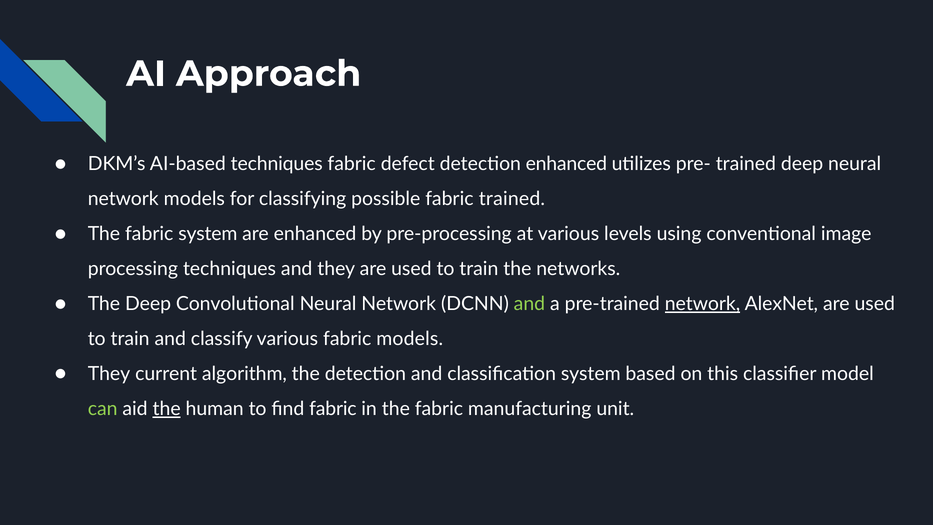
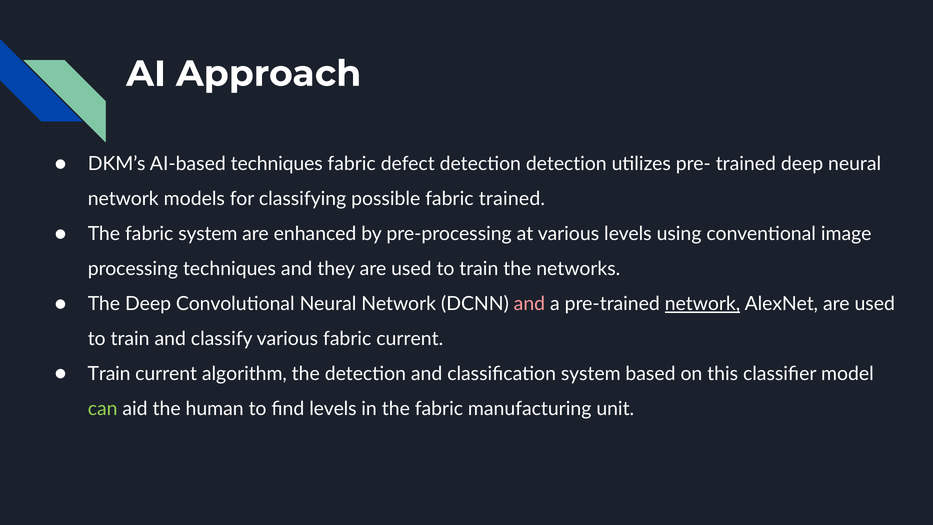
detection enhanced: enhanced -> detection (566, 164)
and colour: light green -> pink (529, 304)
fabric models: models -> current (410, 339)
They: They -> Train (109, 374)
the underline: present -> none (167, 409)
find fabric: fabric -> levels (333, 409)
